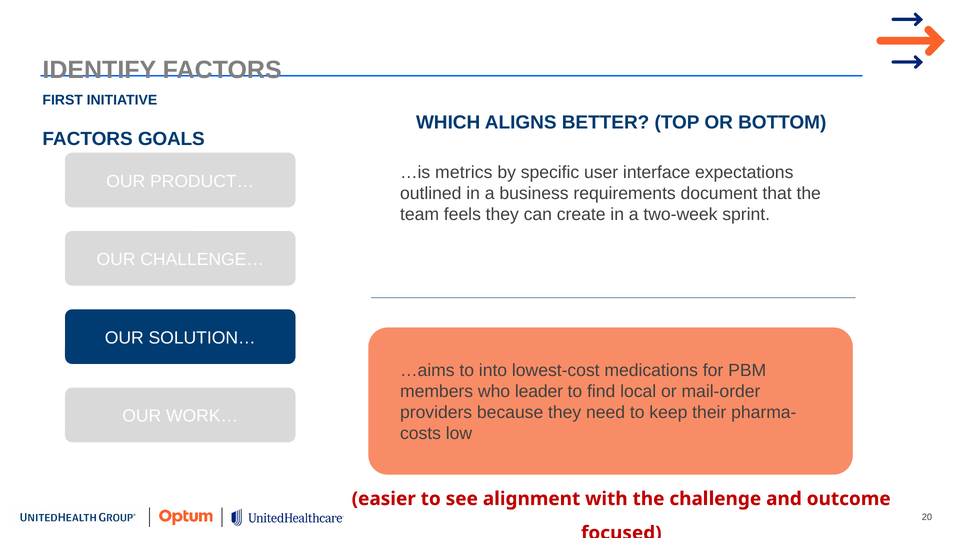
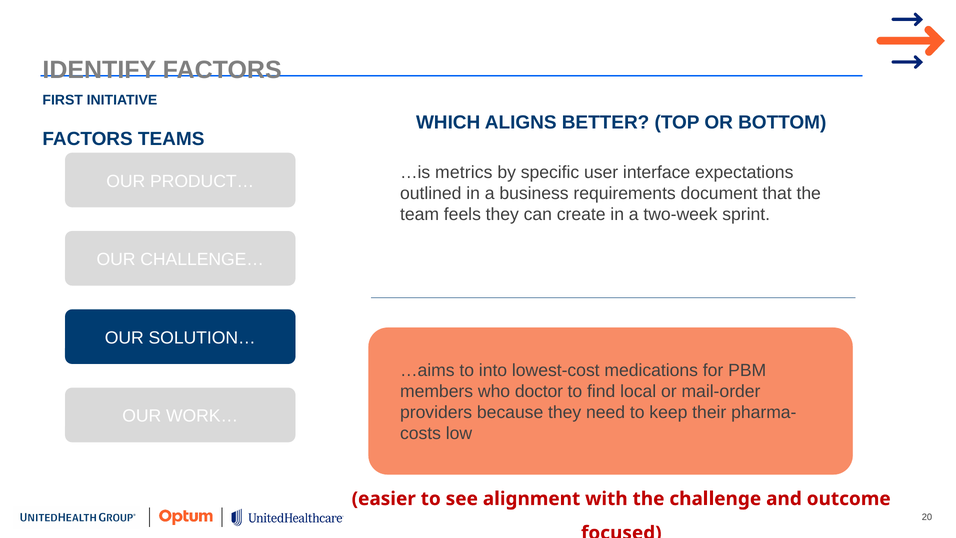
GOALS: GOALS -> TEAMS (171, 139)
leader: leader -> doctor (539, 391)
